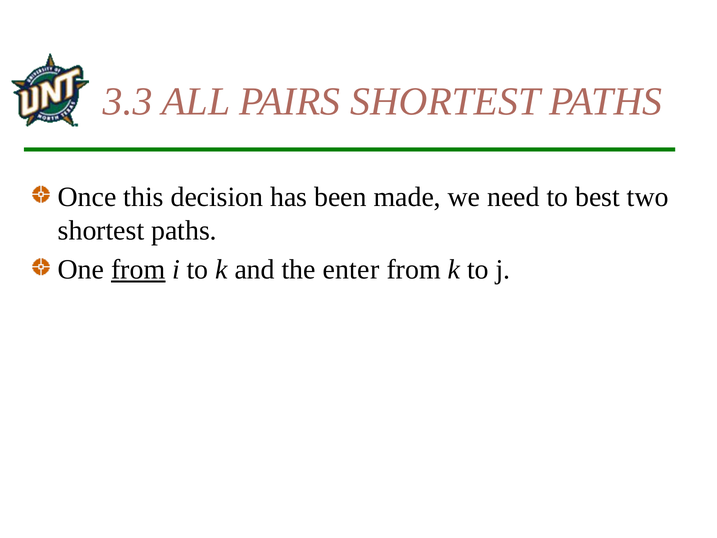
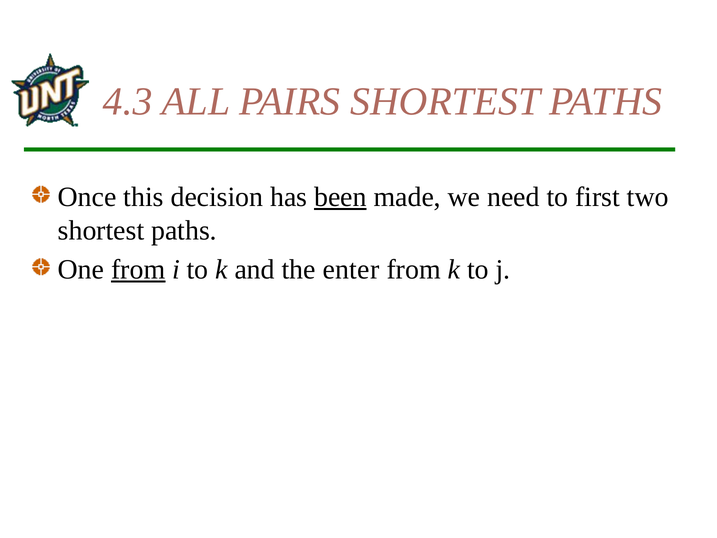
3.3: 3.3 -> 4.3 (128, 101)
been underline: none -> present (340, 197)
best: best -> first (598, 197)
